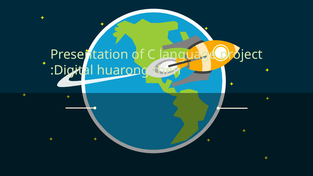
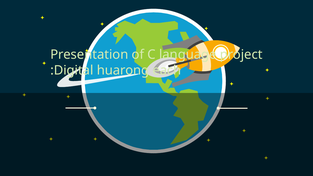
then: then -> each (167, 70)
